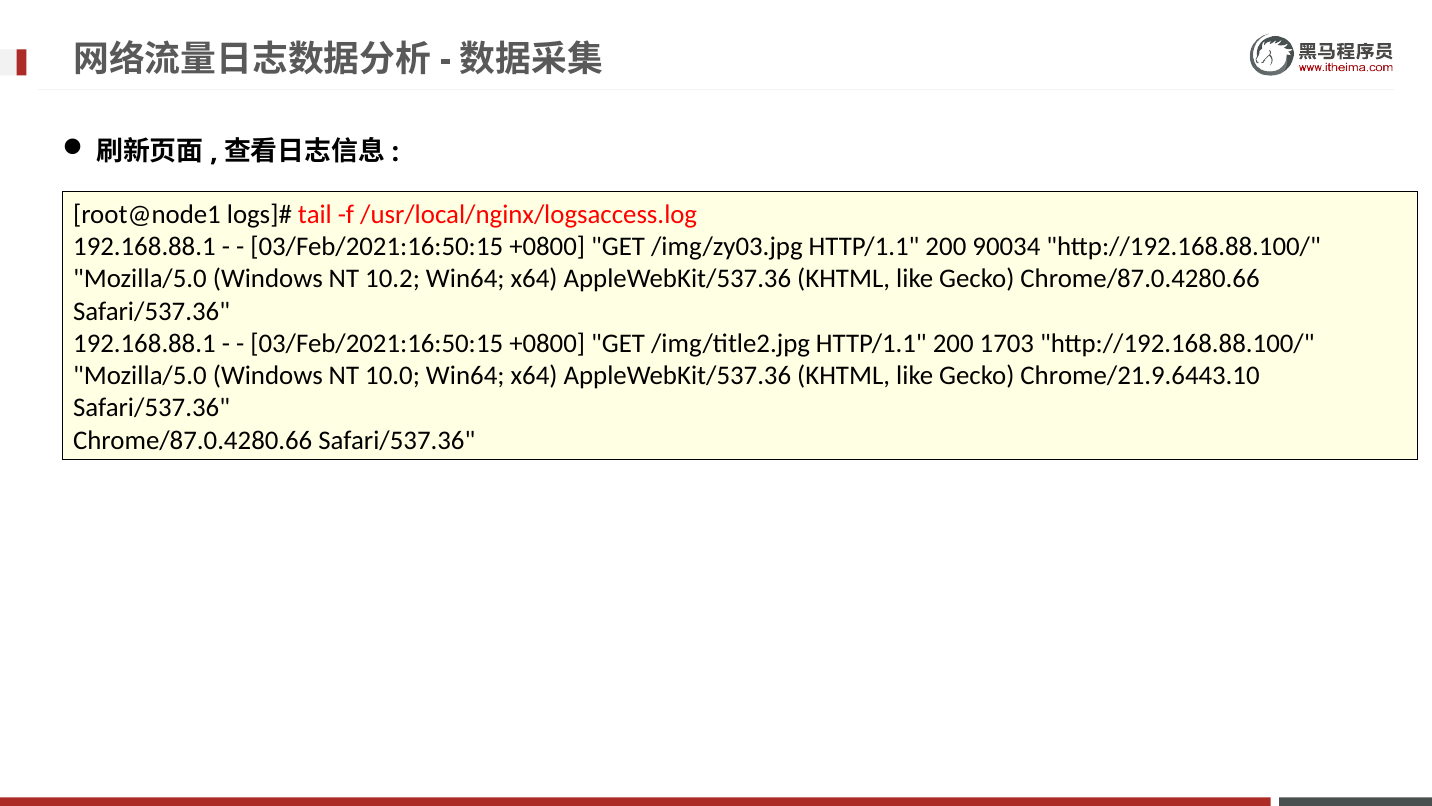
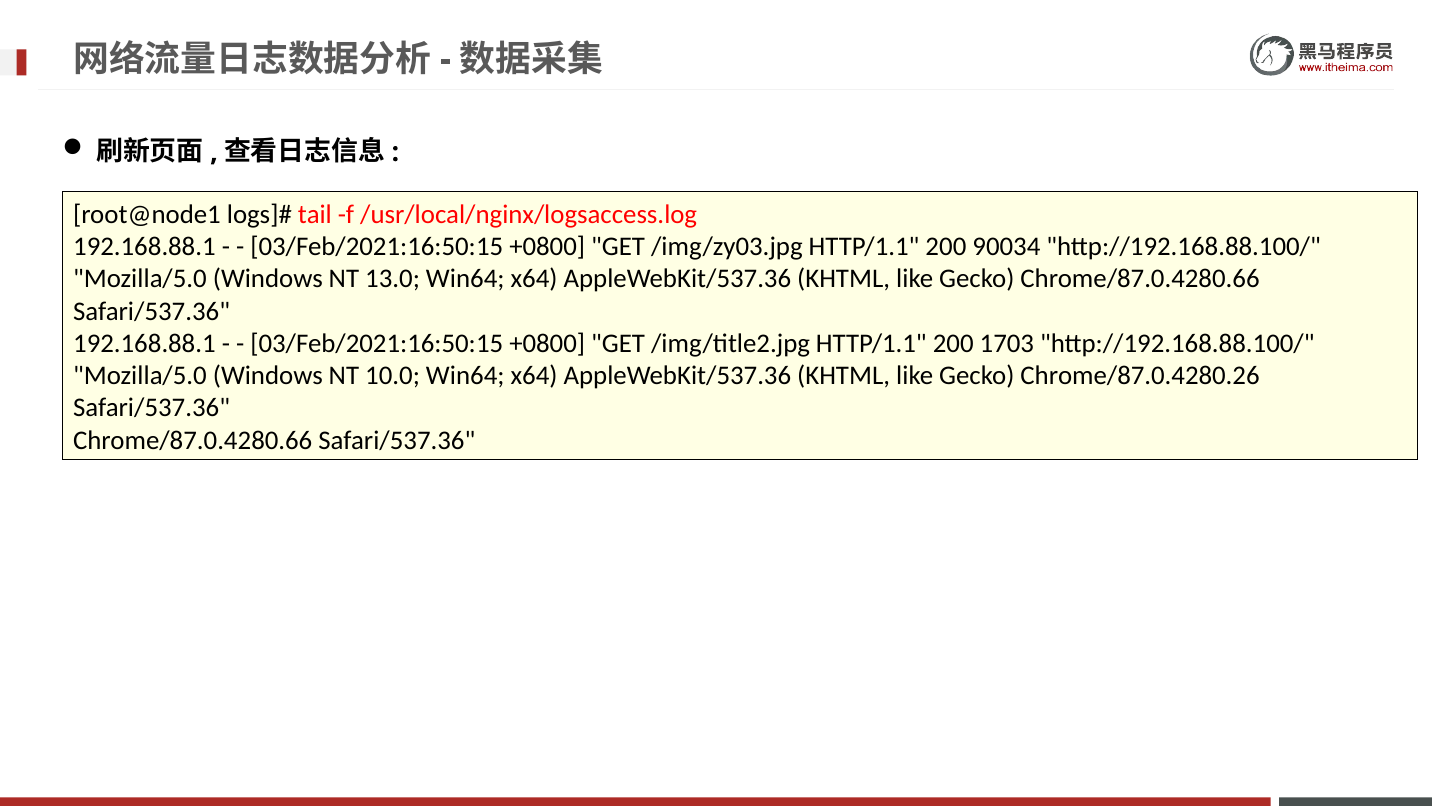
10.2: 10.2 -> 13.0 (393, 279)
Chrome/21.9.6443.10: Chrome/21.9.6443.10 -> Chrome/87.0.4280.26 (1140, 375)
